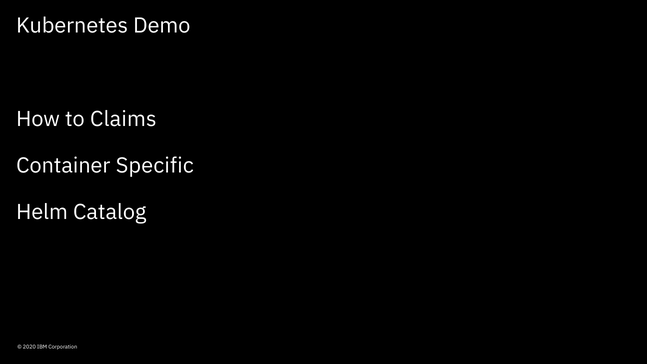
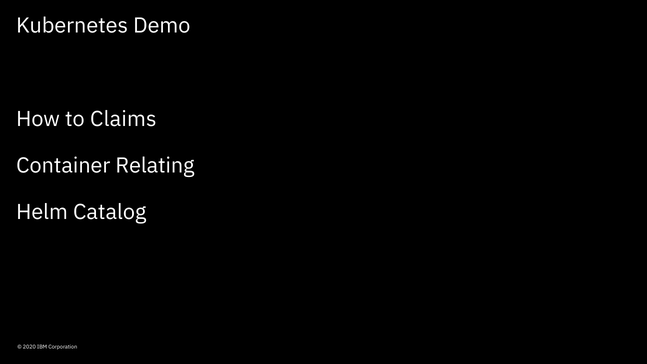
Specific: Specific -> Relating (155, 166)
